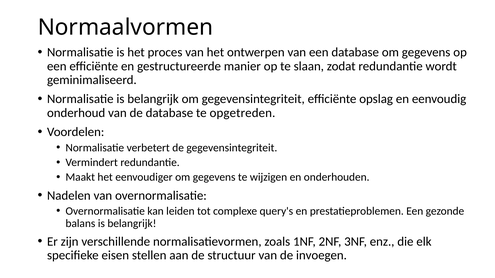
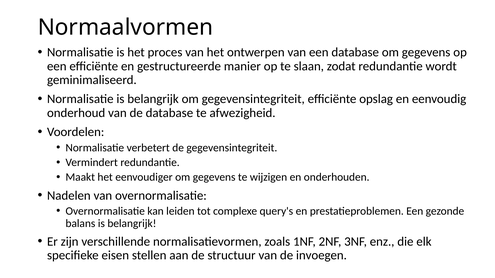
opgetreden: opgetreden -> afwezigheid (243, 113)
